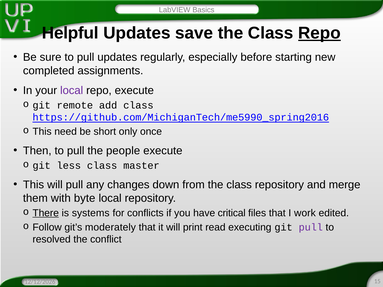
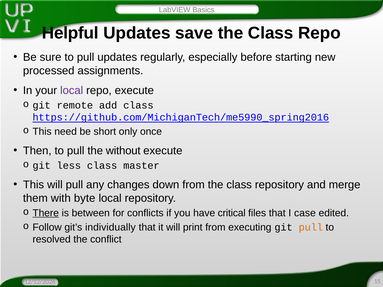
Repo underline: present -> none (319, 33)
completed: completed -> processed (49, 71)
people: people -> without (123, 151)
systems: systems -> between (91, 213)
work: work -> case (305, 213)
moderately: moderately -> individually (110, 227)
print read: read -> from (215, 227)
pull colour: purple -> orange (311, 227)
